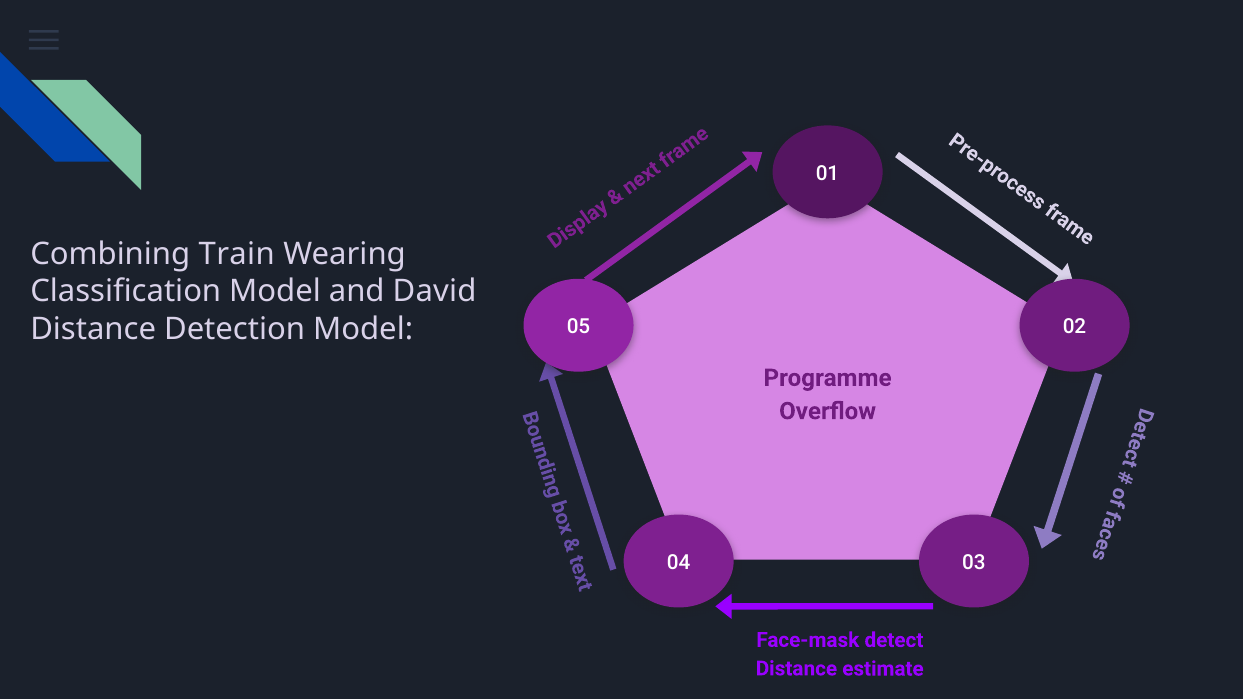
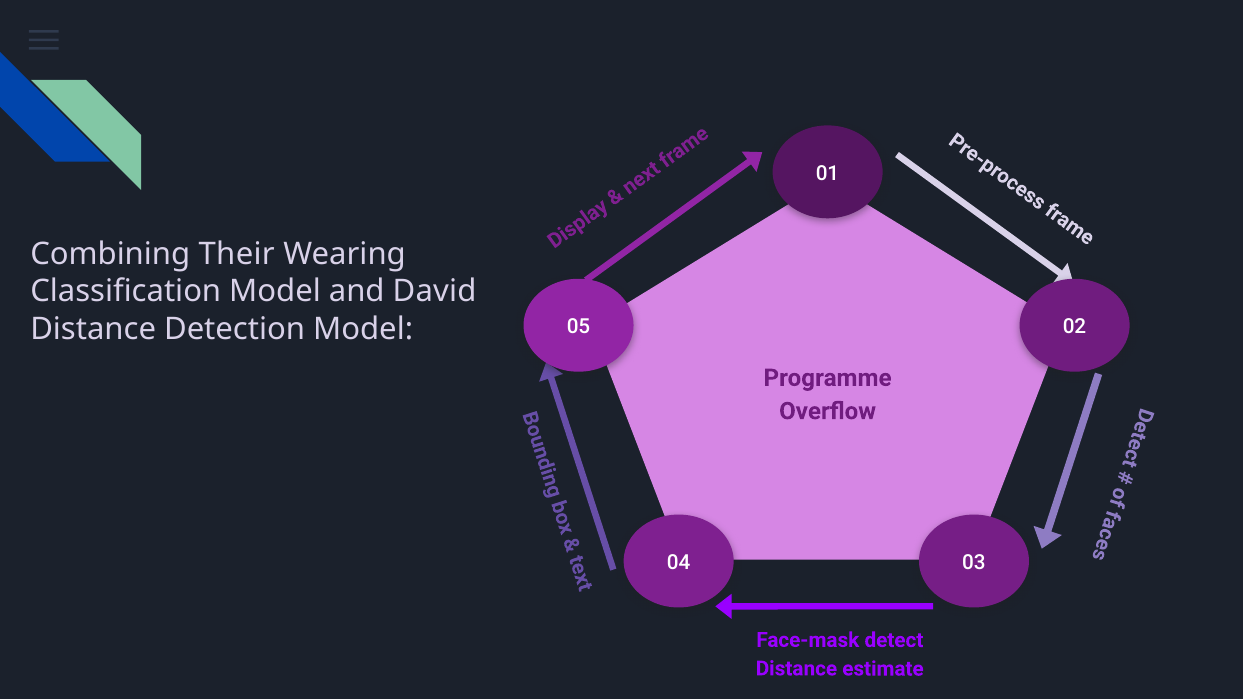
Train: Train -> Their (237, 255)
